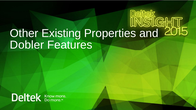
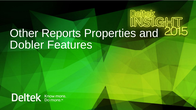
Existing: Existing -> Reports (61, 33)
